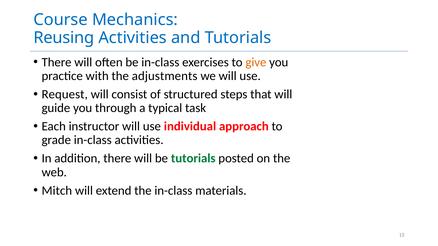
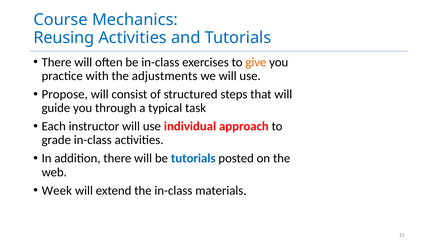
Request: Request -> Propose (65, 94)
tutorials colour: green -> blue (193, 159)
Mitch: Mitch -> Week (57, 191)
